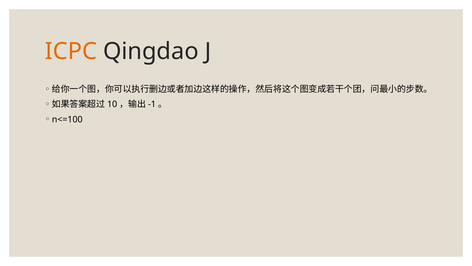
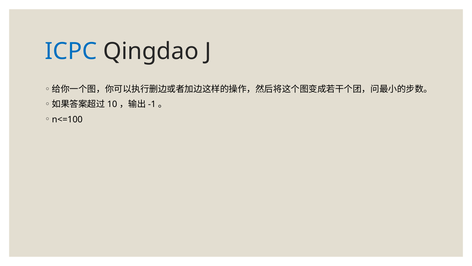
ICPC colour: orange -> blue (71, 51)
